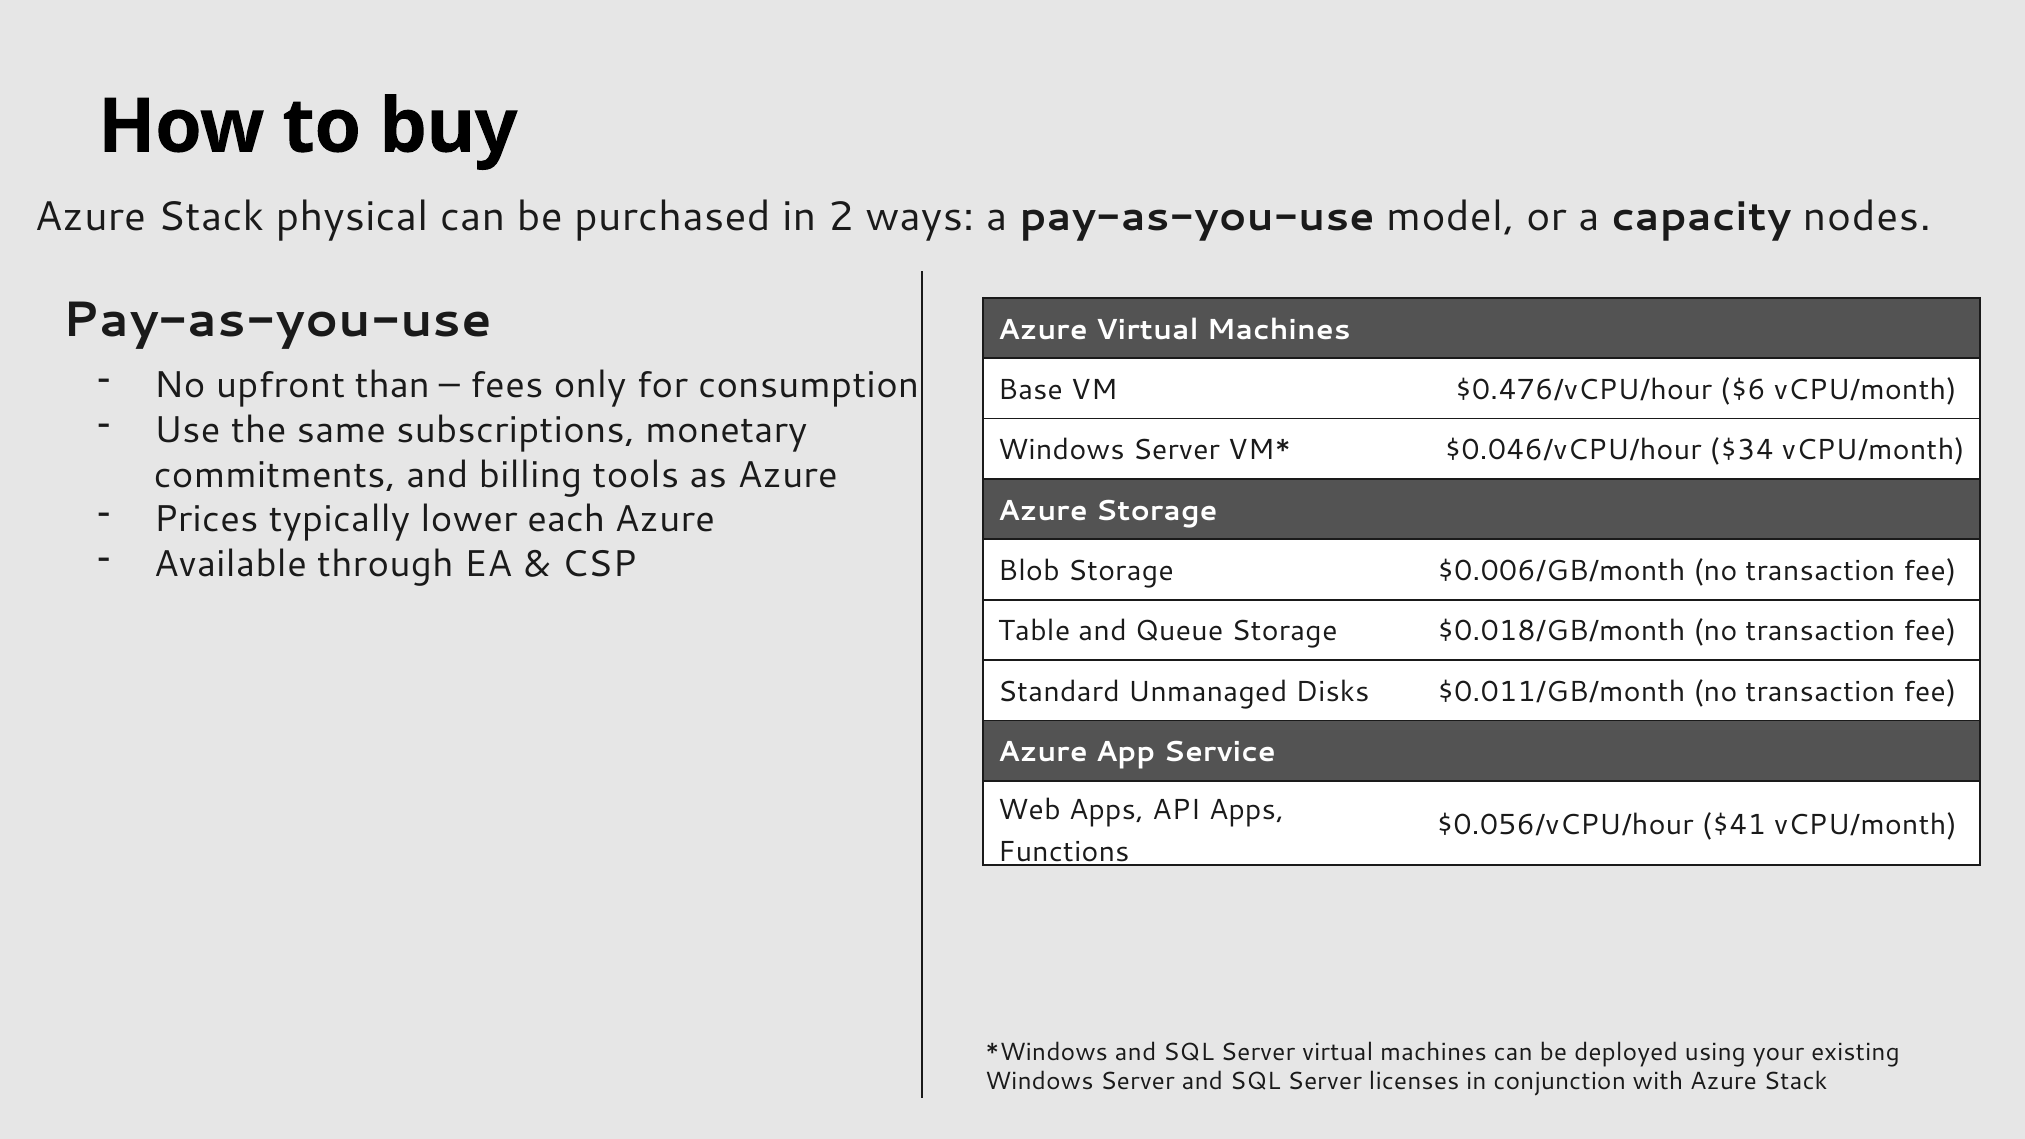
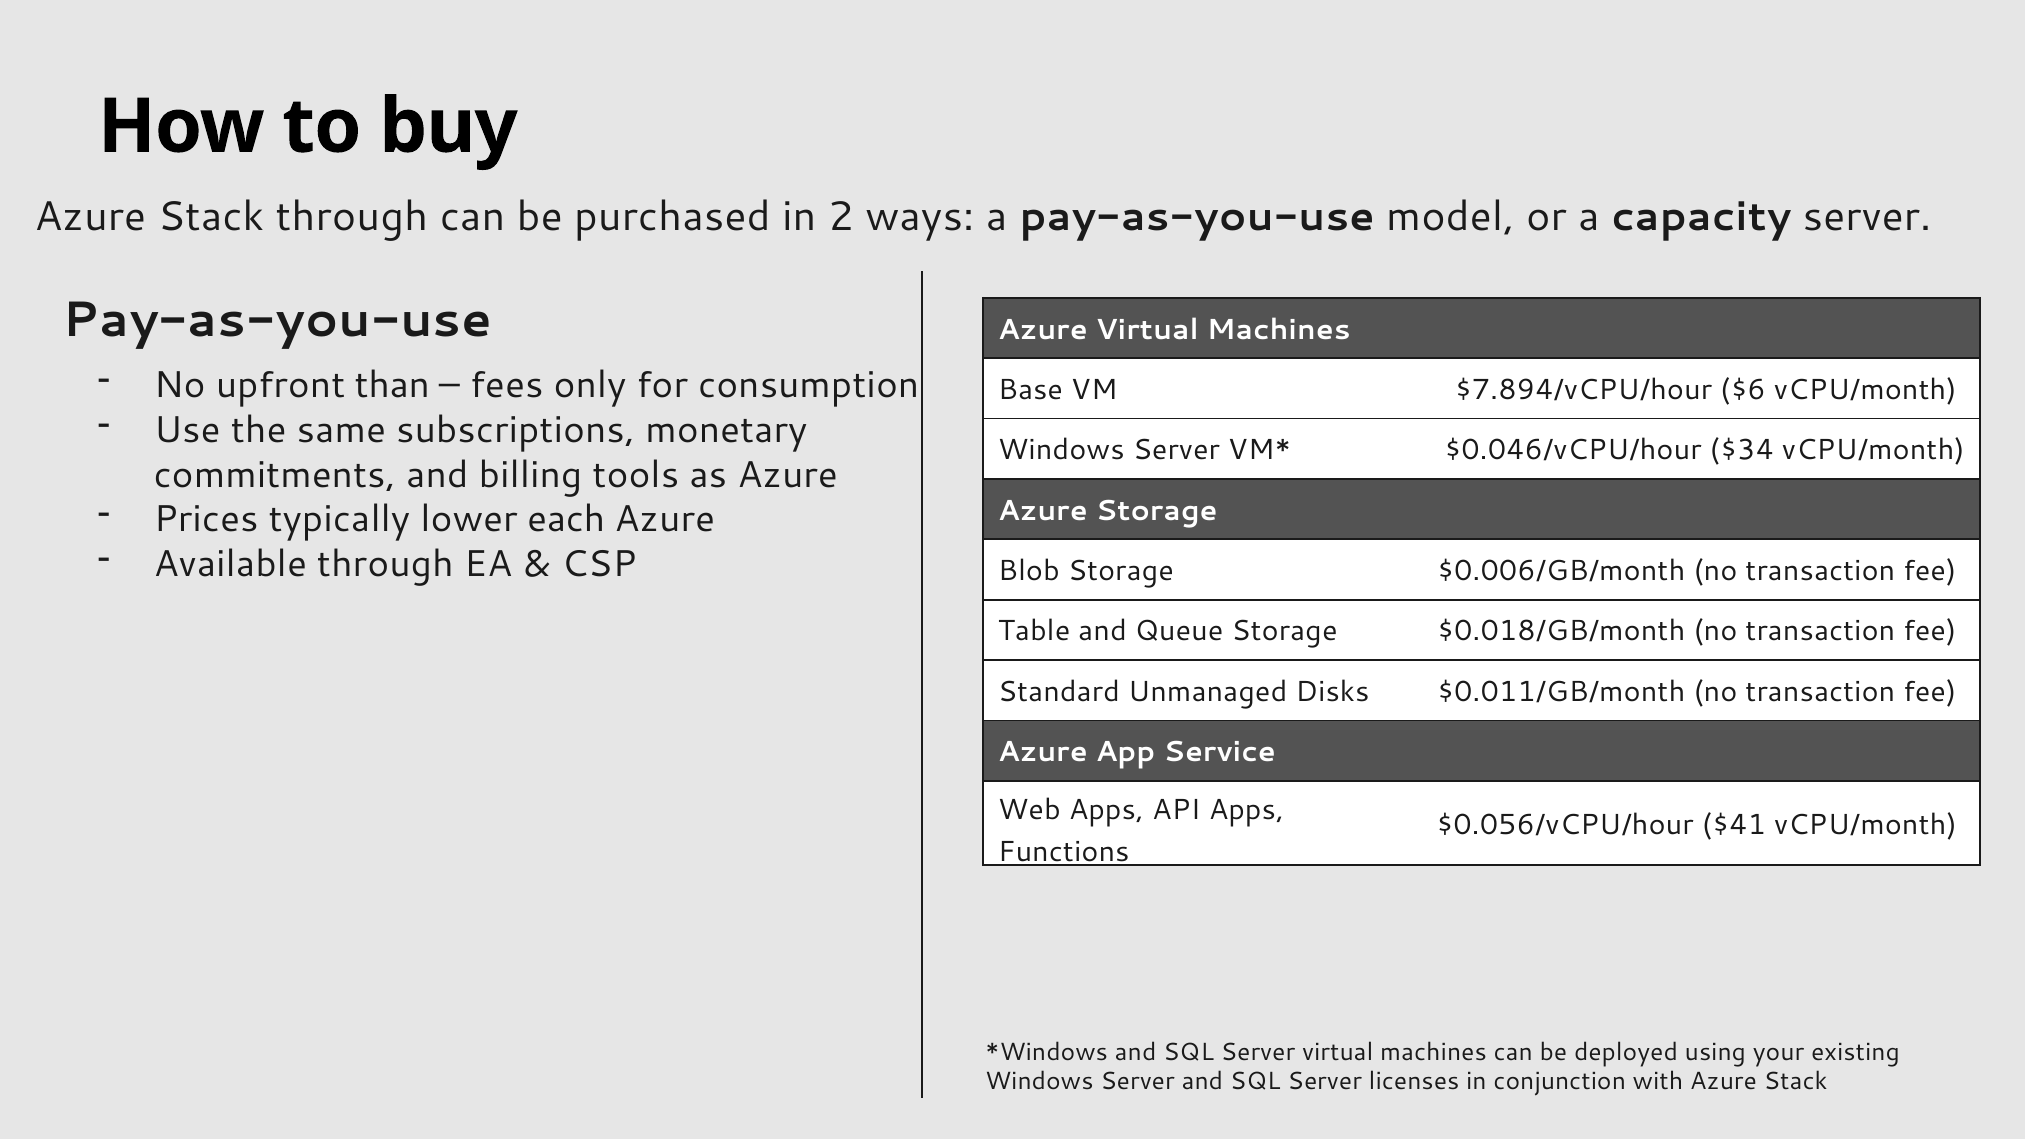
Stack physical: physical -> through (352, 217)
capacity nodes: nodes -> server (1867, 217)
$0.476/vCPU/hour: $0.476/vCPU/hour -> $7.894/vCPU/hour (1583, 390)
